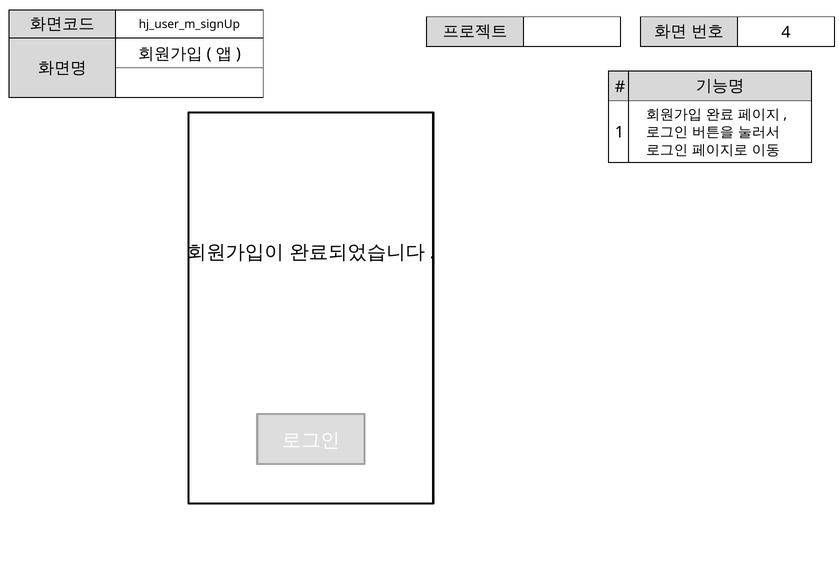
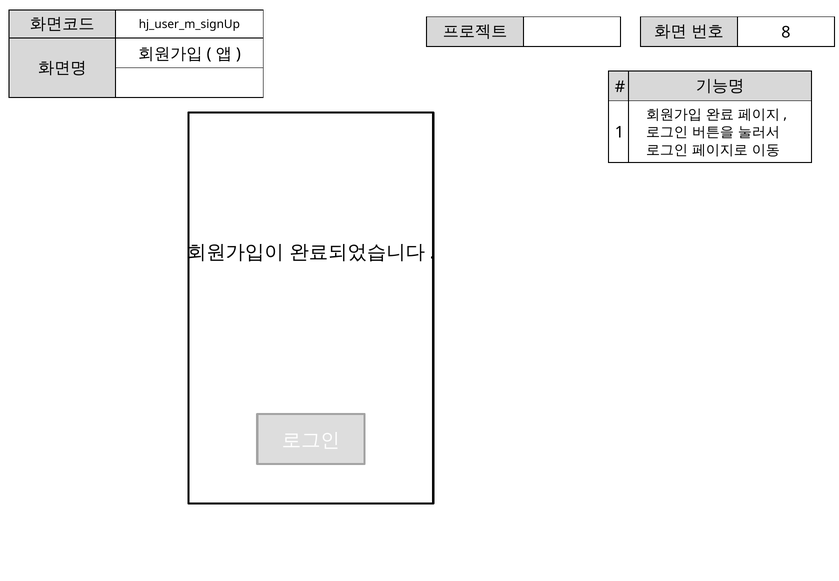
4: 4 -> 8 (786, 33)
